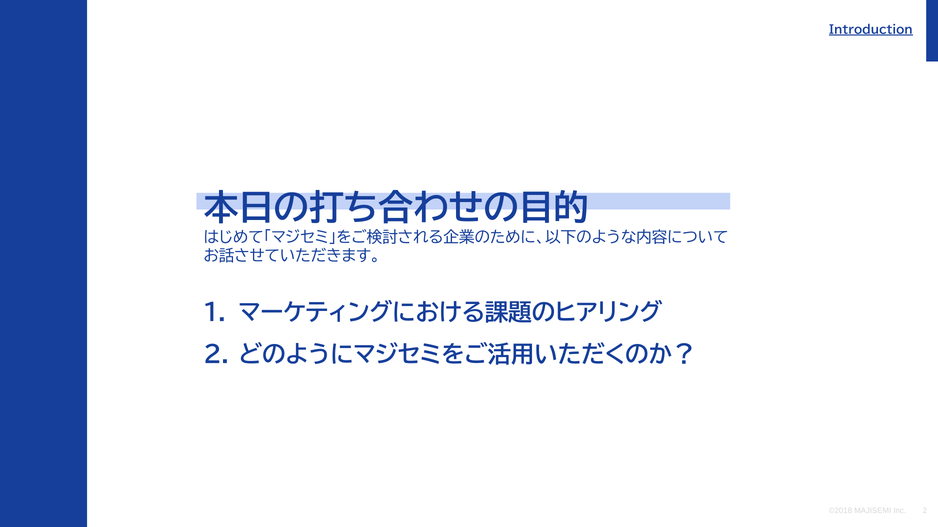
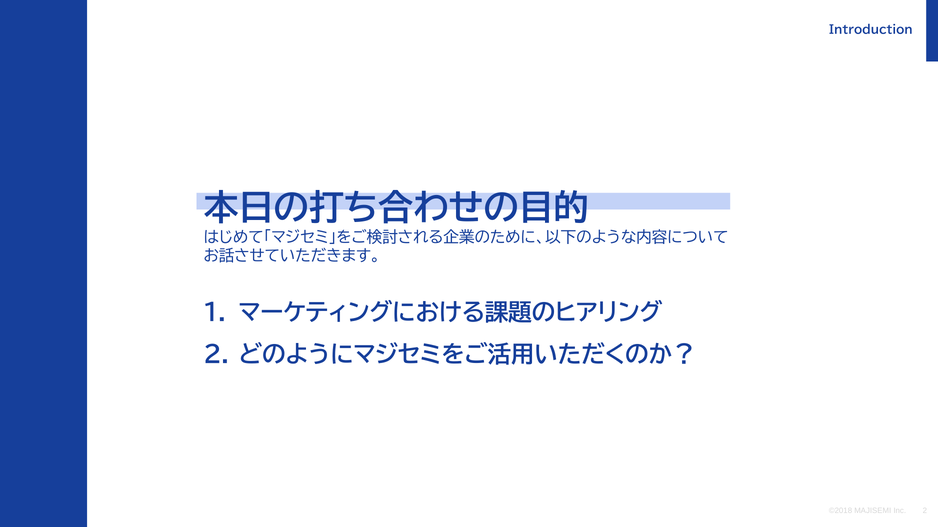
Introduction underline: present -> none (871, 30)
